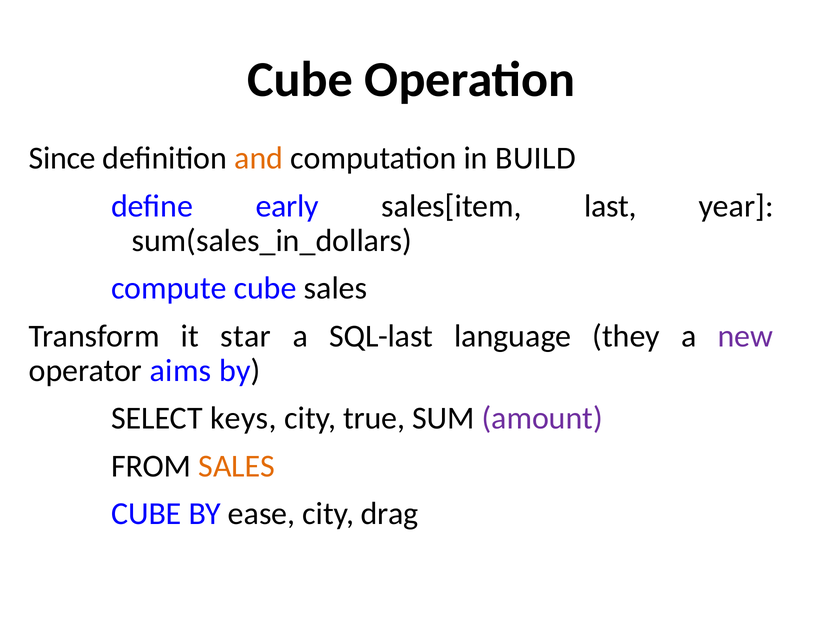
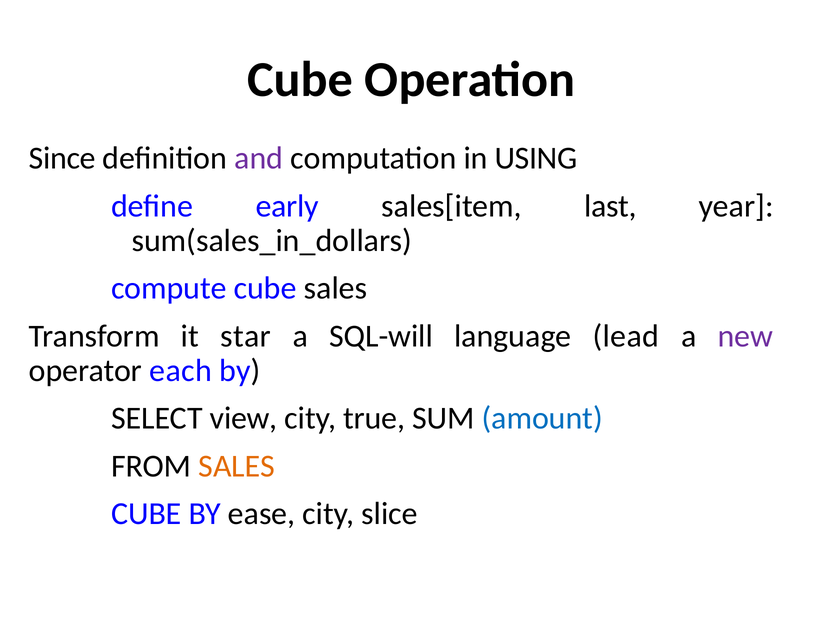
and colour: orange -> purple (259, 158)
BUILD: BUILD -> USING (536, 158)
SQL-last: SQL-last -> SQL-will (381, 336)
they: they -> lead (626, 336)
aims: aims -> each (181, 371)
keys: keys -> view (244, 418)
amount colour: purple -> blue (542, 418)
drag: drag -> slice (389, 514)
